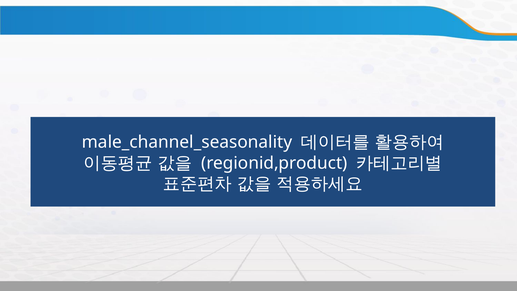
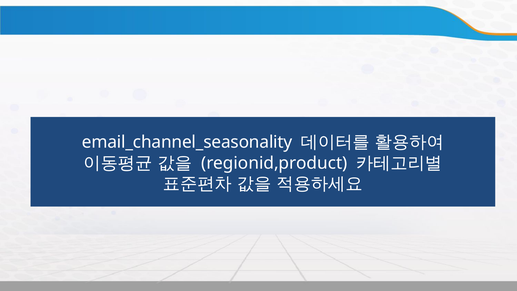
male_channel_seasonality: male_channel_seasonality -> email_channel_seasonality (187, 142)
